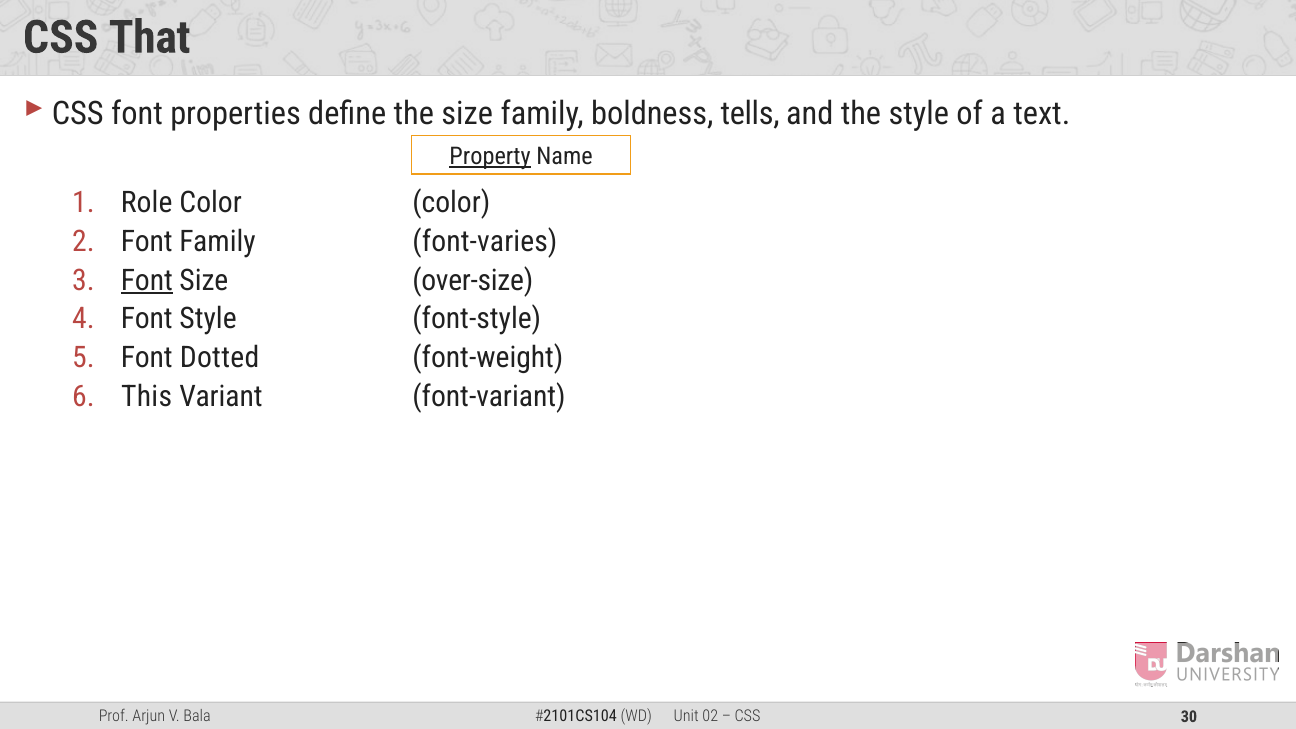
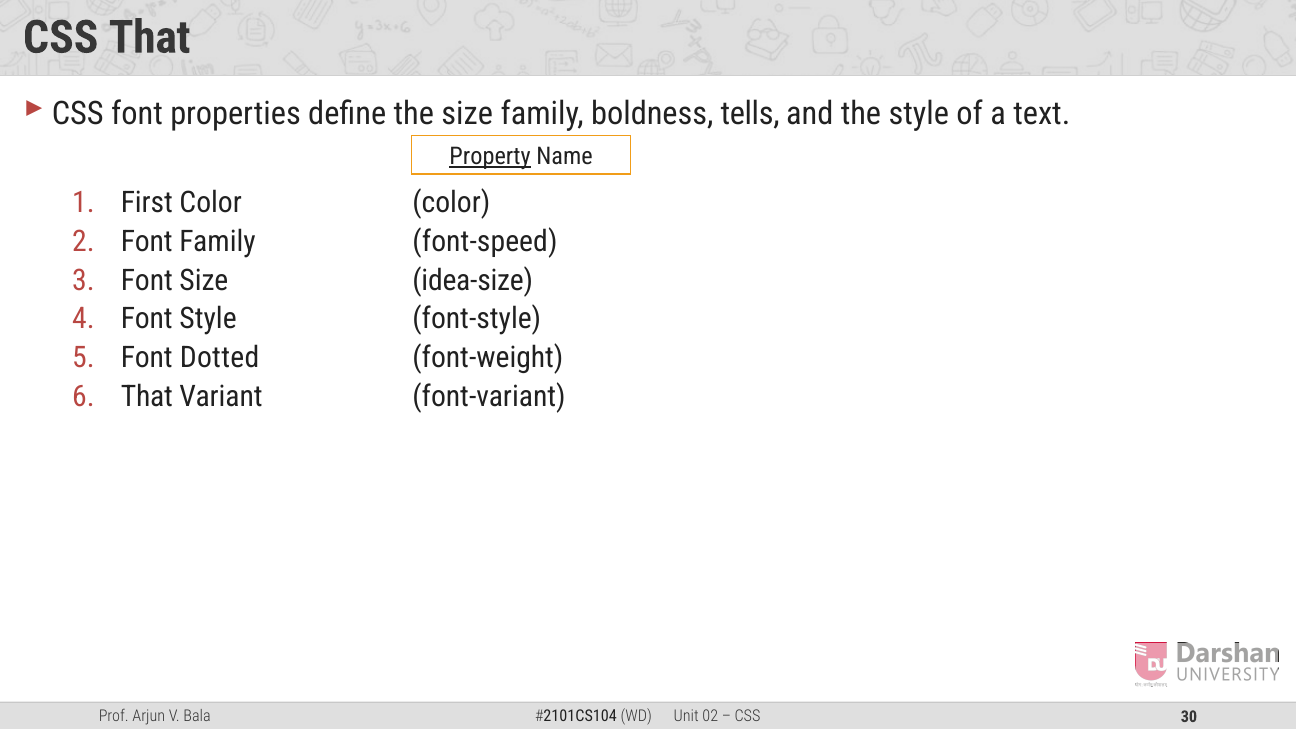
Role: Role -> First (147, 203)
font-varies: font-varies -> font-speed (485, 241)
Font underline: present -> none (147, 280)
over-size: over-size -> idea-size (473, 280)
This: This -> That (147, 397)
